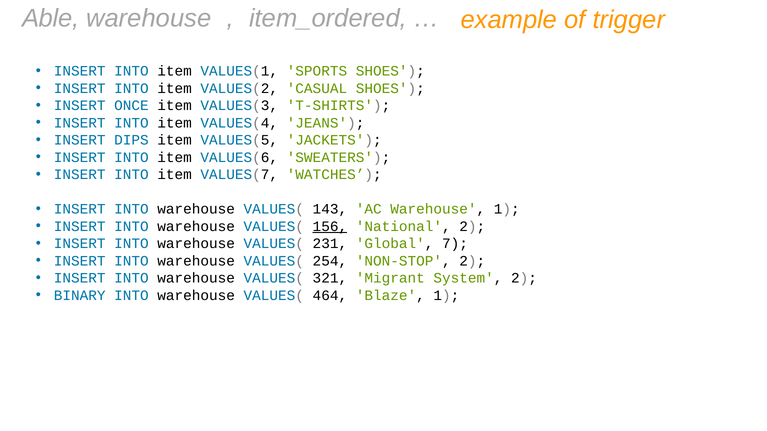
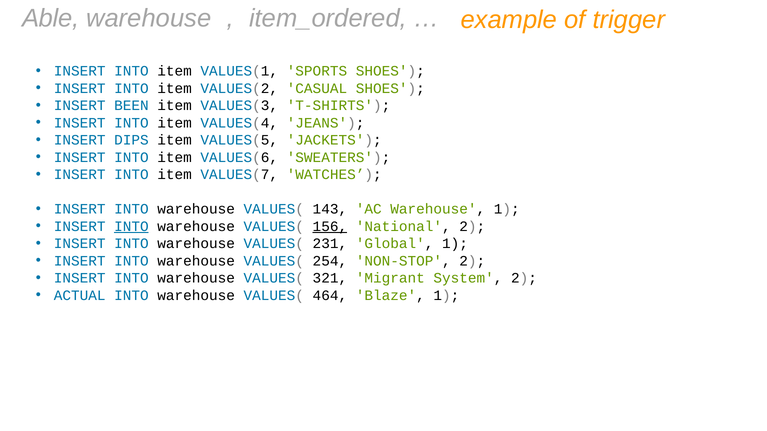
ONCE: ONCE -> BEEN (131, 106)
INTO underline: none -> present (131, 227)
Global 7: 7 -> 1 (455, 244)
BINARY: BINARY -> ACTUAL (80, 296)
